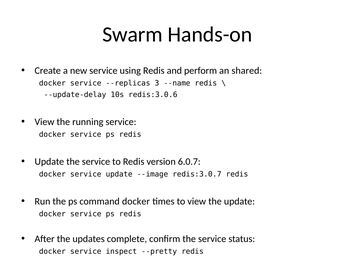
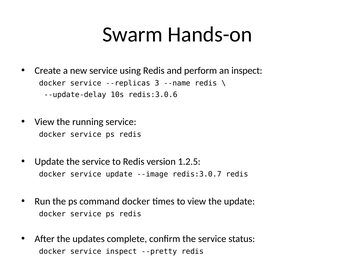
an shared: shared -> inspect (247, 71)
6.0.7: 6.0.7 -> 1.2.5 (189, 161)
